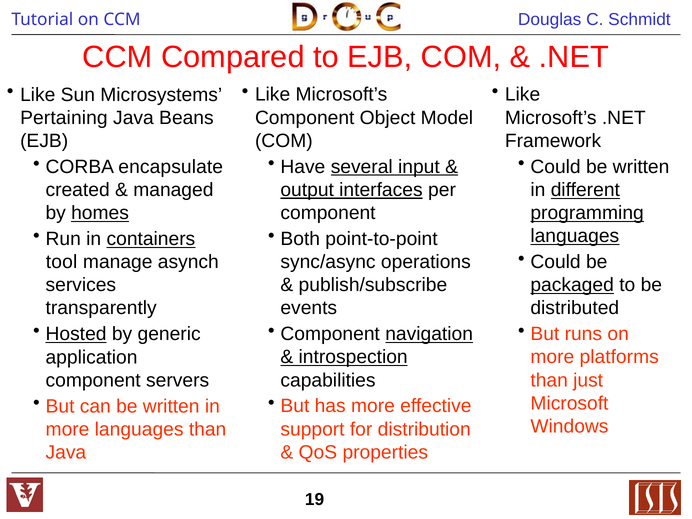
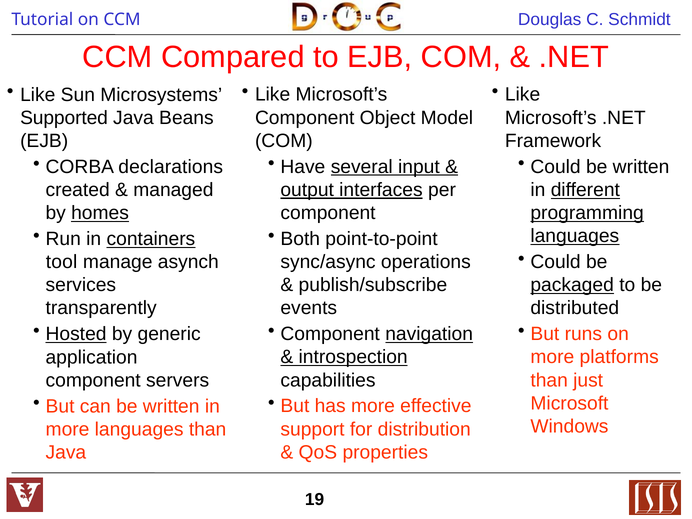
Pertaining: Pertaining -> Supported (64, 118)
encapsulate: encapsulate -> declarations (171, 167)
